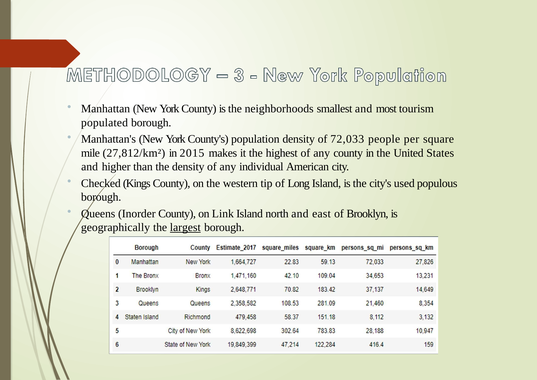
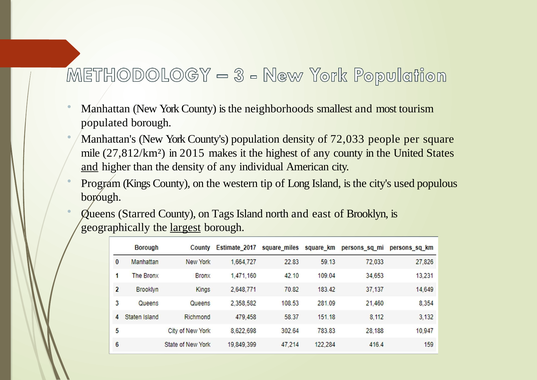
and underline: none -> present (90, 167)
Checked: Checked -> Program (101, 183)
Inorder: Inorder -> Starred (137, 213)
Link: Link -> Tags (223, 213)
